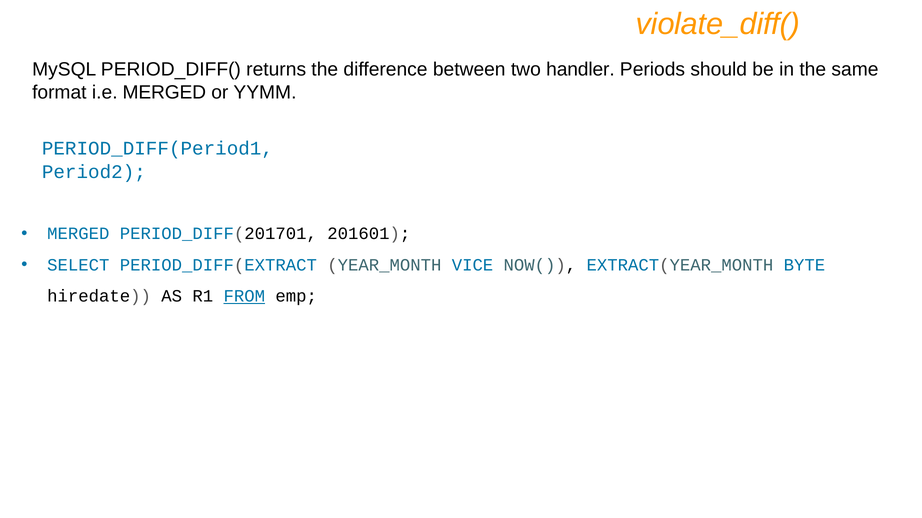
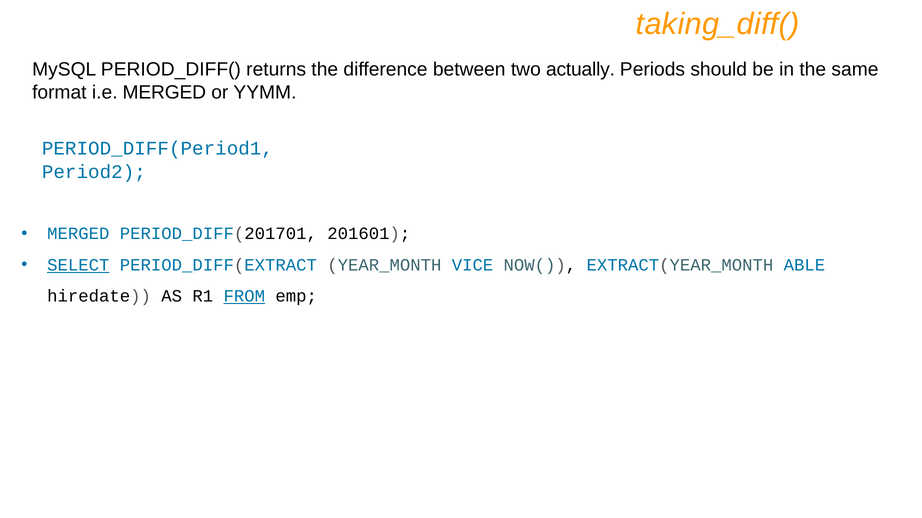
violate_diff(: violate_diff( -> taking_diff( (718, 24)
handler: handler -> actually (580, 69)
SELECT underline: none -> present (78, 265)
BYTE: BYTE -> ABLE (804, 265)
